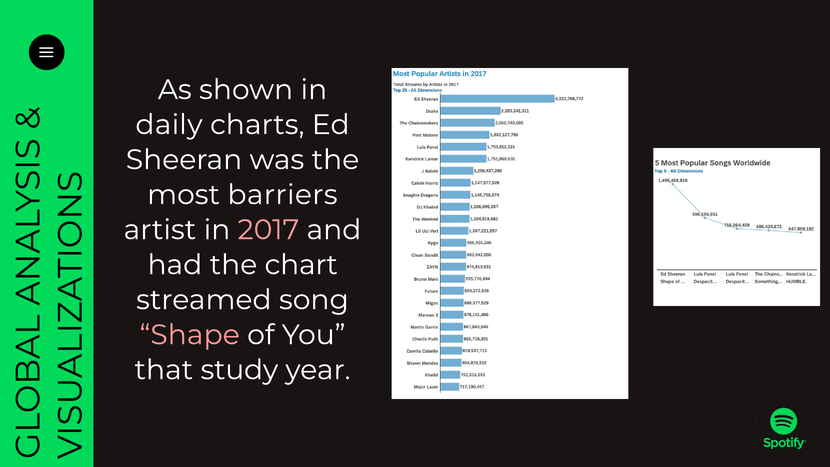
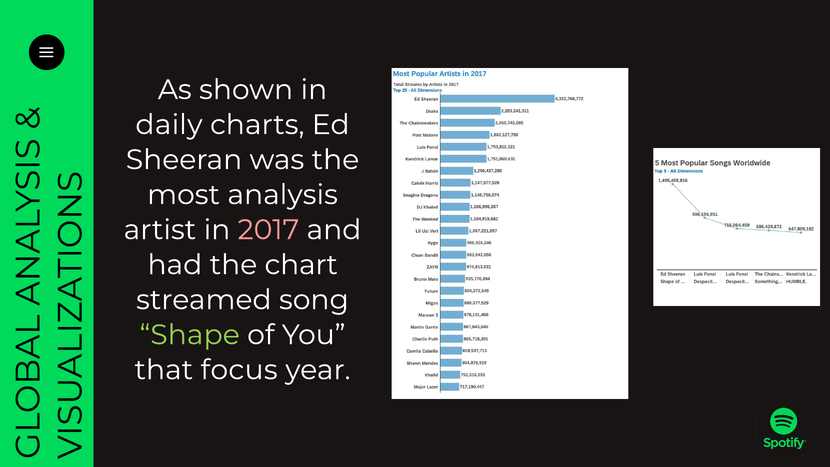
barriers: barriers -> analysis (283, 195)
Shape colour: pink -> light green (190, 335)
study: study -> focus (239, 370)
